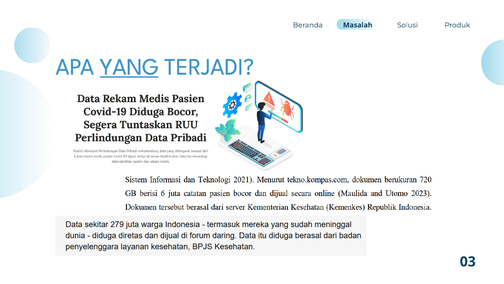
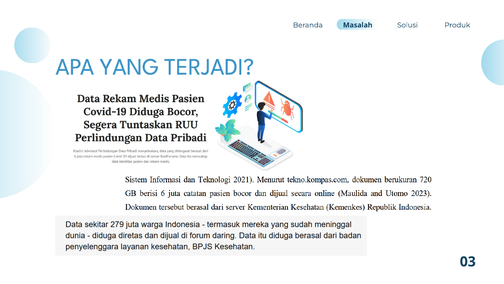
YANG underline: present -> none (129, 67)
